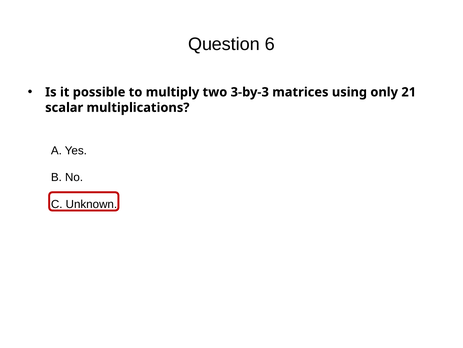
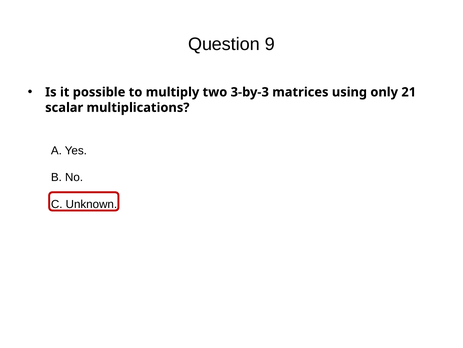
6: 6 -> 9 (270, 44)
